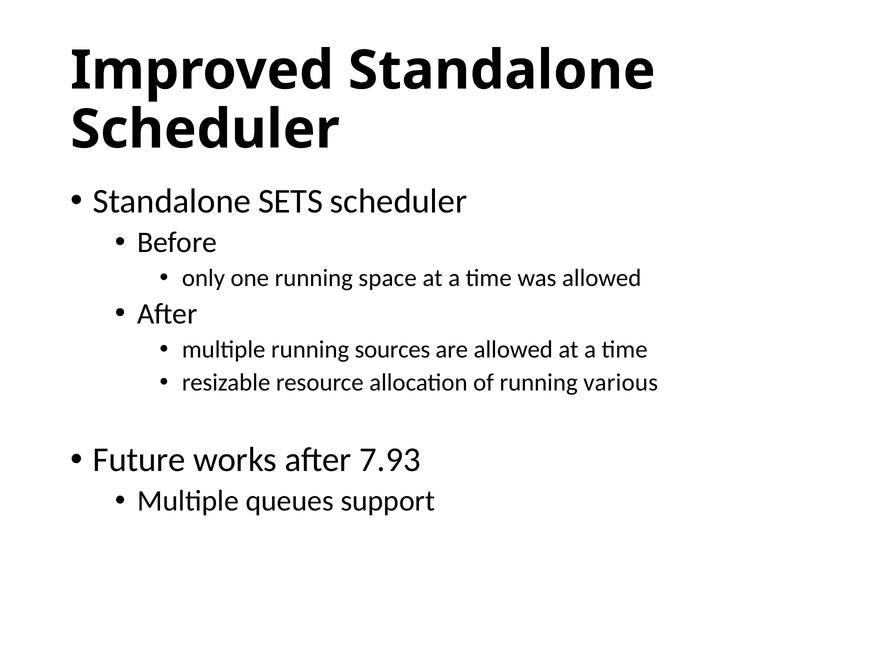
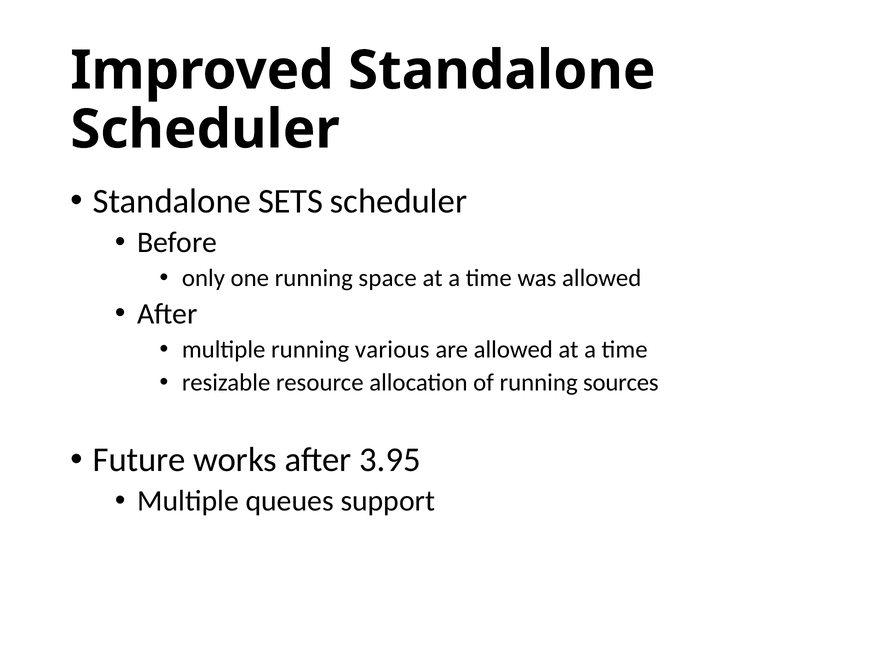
sources: sources -> various (392, 349)
various: various -> sources (621, 382)
7.93: 7.93 -> 3.95 (390, 460)
